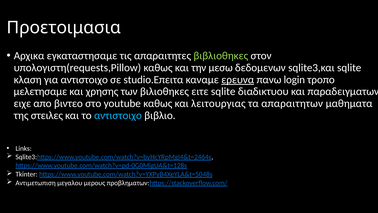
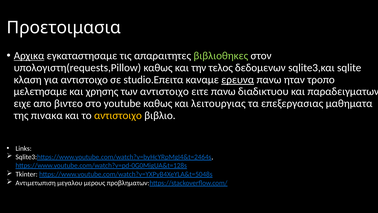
Αρχικα underline: none -> present (29, 56)
μεσω: μεσω -> τελος (221, 68)
login: login -> ηταν (294, 79)
των βιλιοθηκες: βιλιοθηκες -> αντιστοιχο (164, 91)
ειτε sqlite: sqlite -> πανω (223, 91)
απαραιτητων: απαραιτητων -> επεξεργασιας (292, 103)
στειλες: στειλες -> πινακα (47, 115)
αντιστοιχο colour: light blue -> yellow (118, 115)
